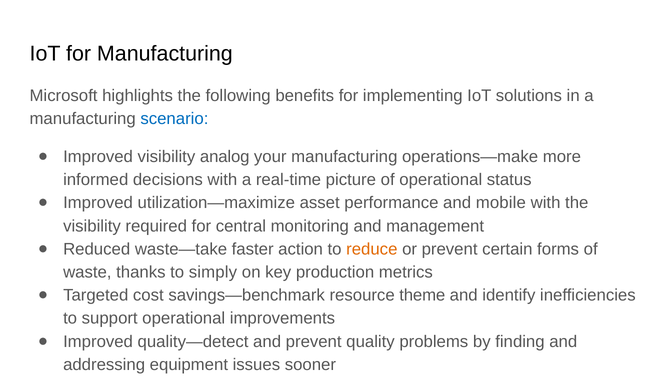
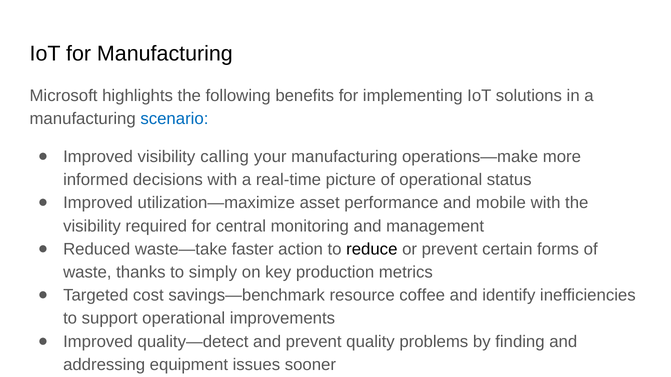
analog: analog -> calling (225, 157)
reduce colour: orange -> black (372, 249)
theme: theme -> coffee (422, 296)
